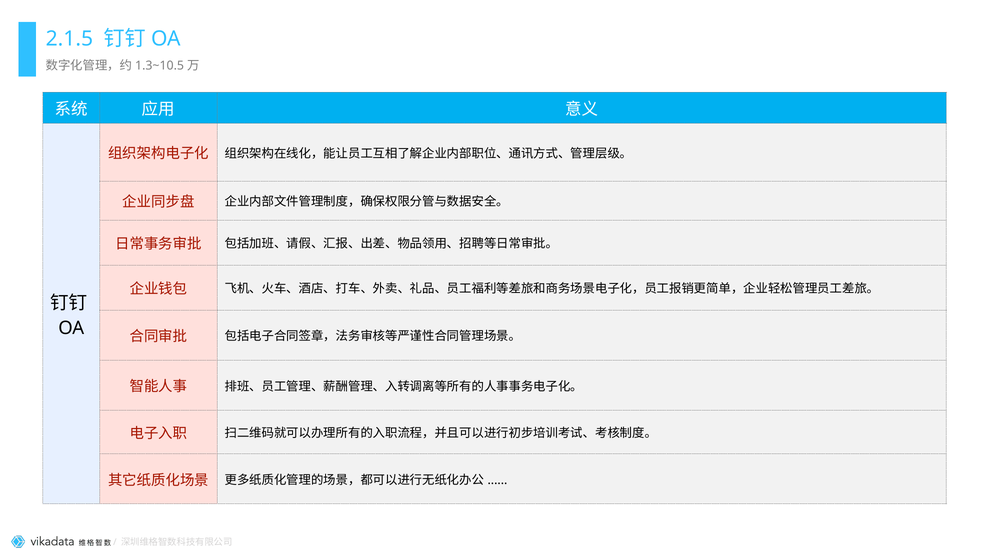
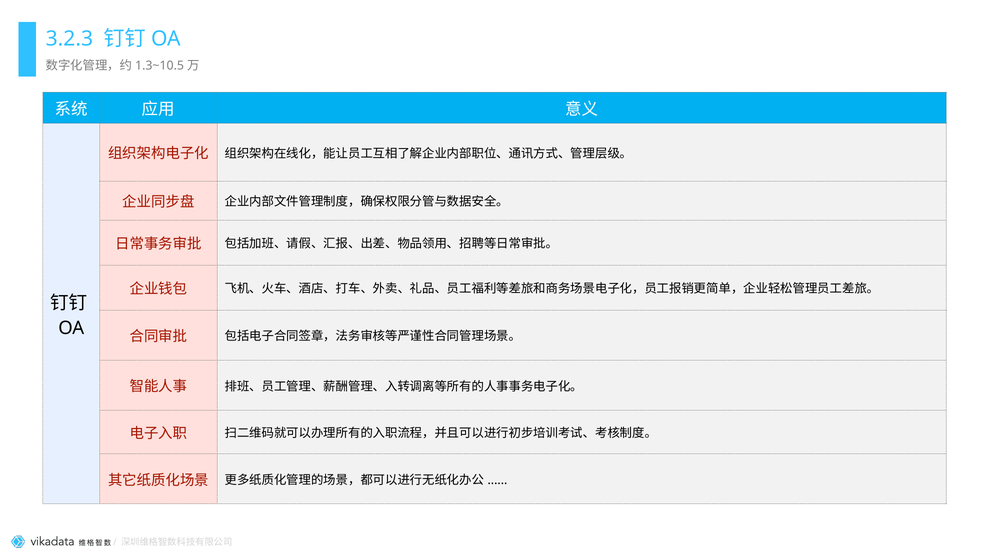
2.1.5: 2.1.5 -> 3.2.3 (69, 39)
